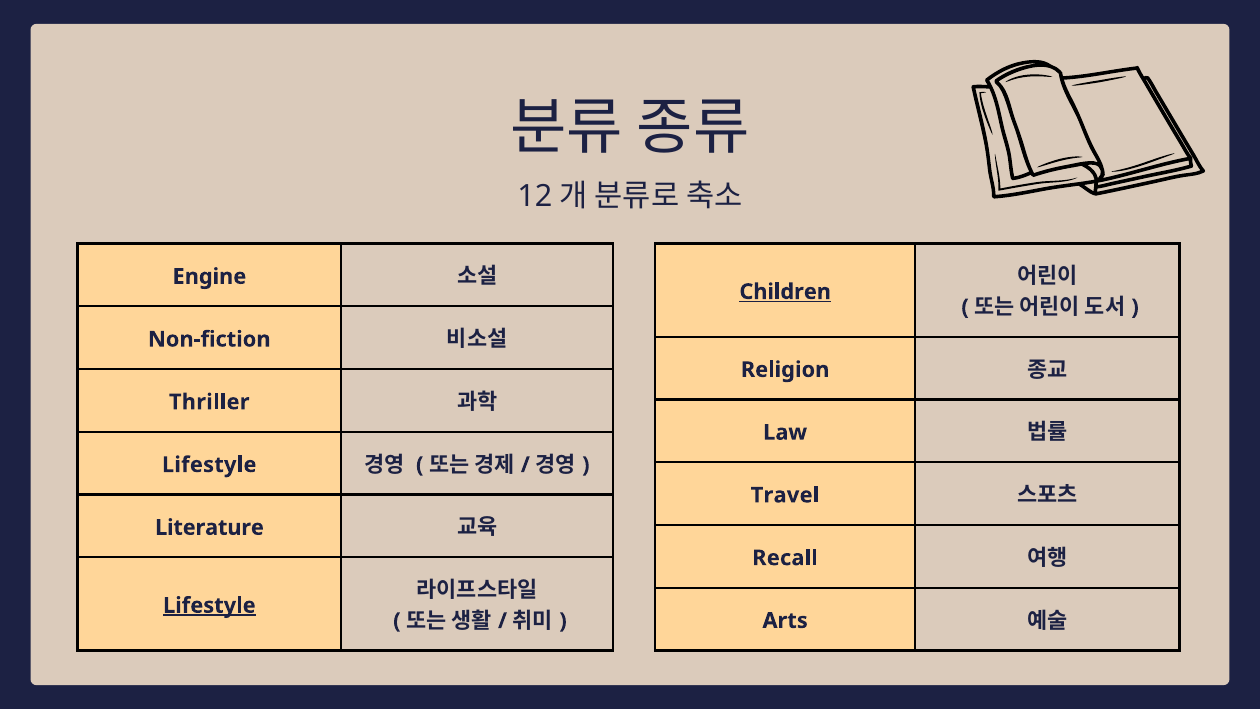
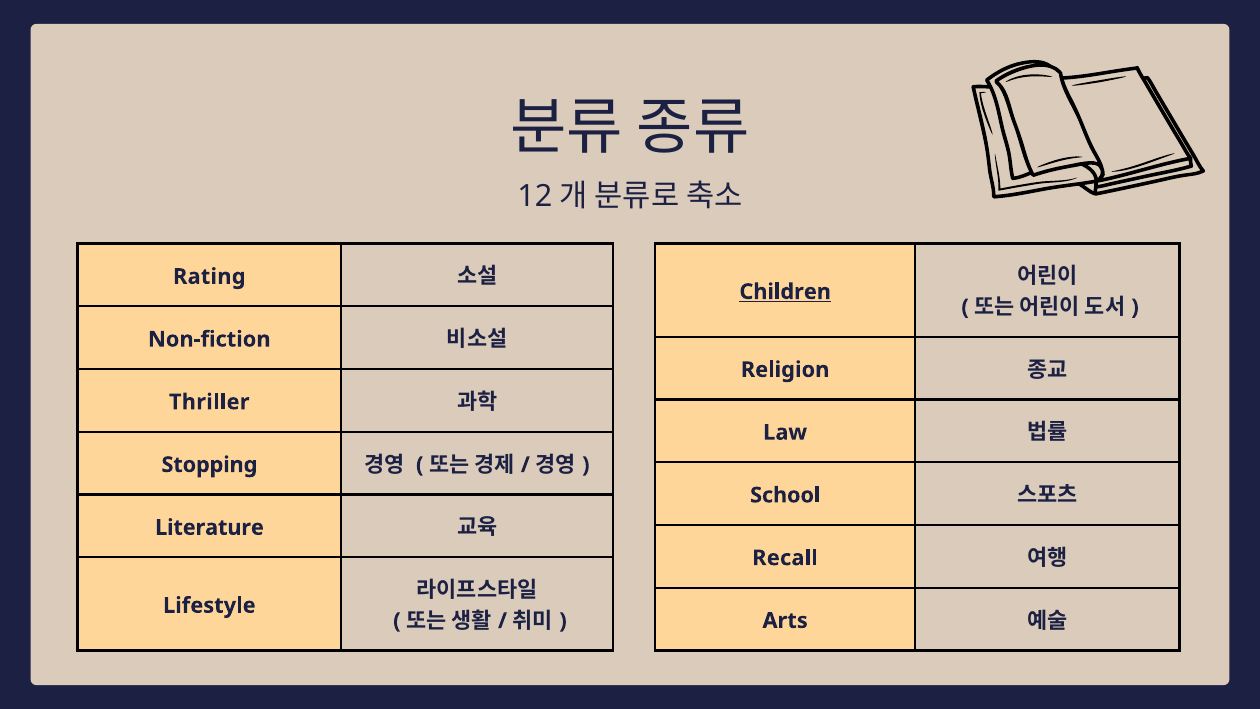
Engine: Engine -> Rating (209, 276)
Lifestyle: Lifestyle -> Stopping (209, 465)
Travel: Travel -> School (785, 495)
Lifestyle underline: present -> none (209, 605)
